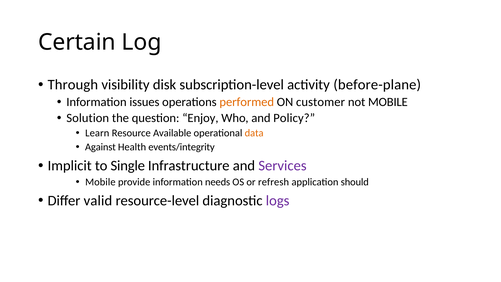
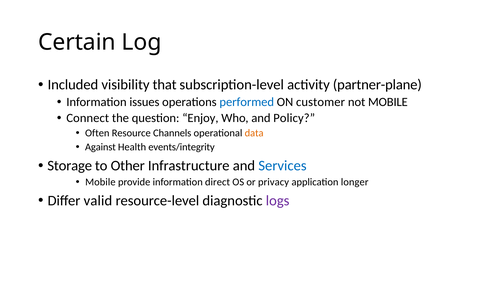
Through: Through -> Included (73, 85)
disk: disk -> that (165, 85)
before-plane: before-plane -> partner-plane (377, 85)
performed colour: orange -> blue (247, 102)
Solution: Solution -> Connect (88, 118)
Learn: Learn -> Often (97, 133)
Available: Available -> Channels (172, 133)
Implicit: Implicit -> Storage (70, 166)
Single: Single -> Other (128, 166)
Services colour: purple -> blue (282, 166)
needs: needs -> direct (218, 182)
refresh: refresh -> privacy (274, 182)
should: should -> longer (355, 182)
